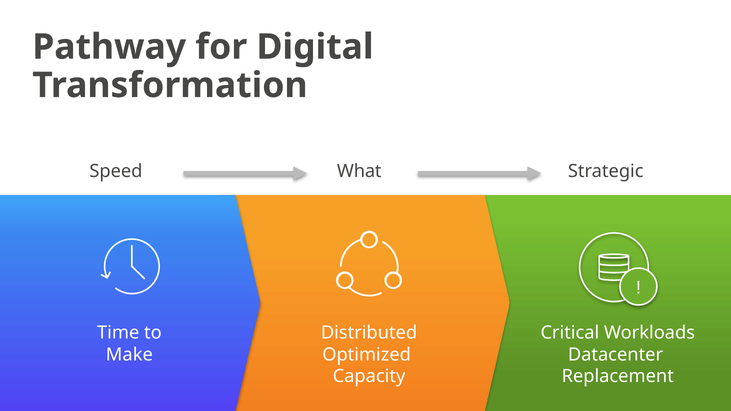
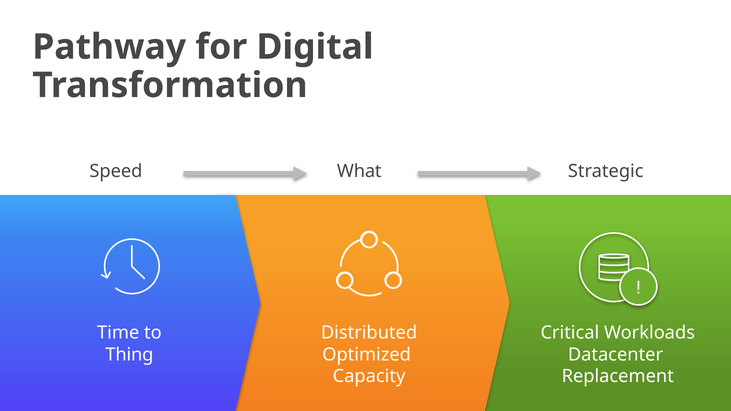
Make: Make -> Thing (129, 355)
